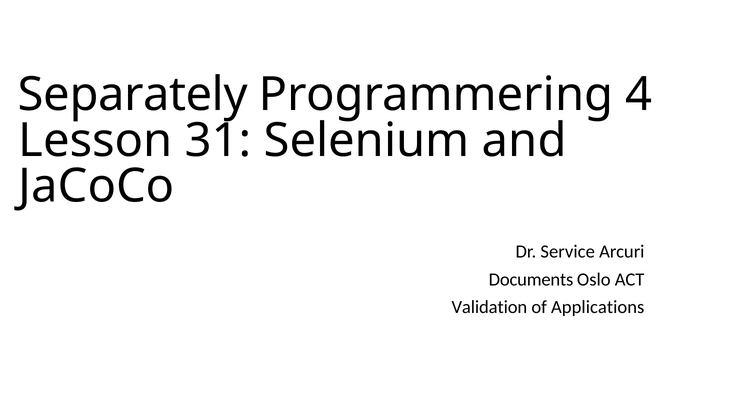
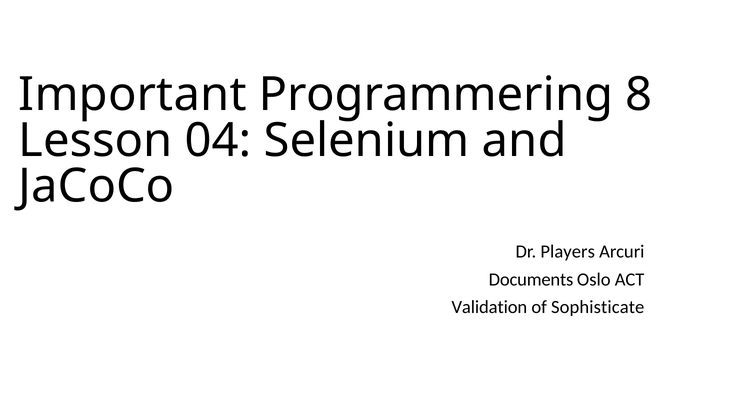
Separately: Separately -> Important (132, 95)
4: 4 -> 8 (639, 95)
31: 31 -> 04 (218, 140)
Service: Service -> Players (568, 252)
Applications: Applications -> Sophisticate (598, 307)
